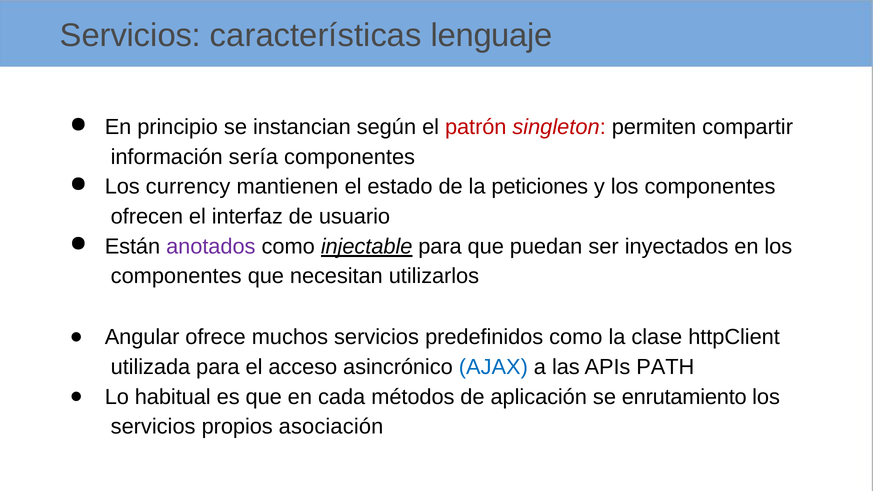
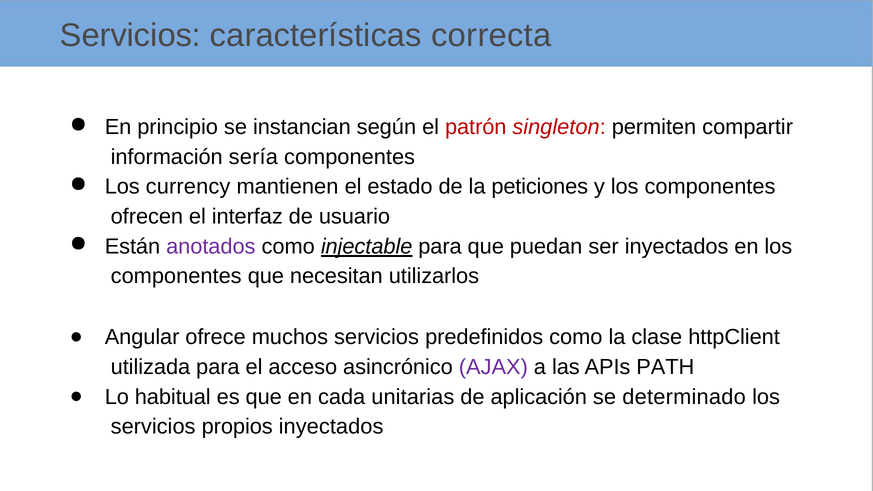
lenguaje: lenguaje -> correcta (491, 35)
AJAX colour: blue -> purple (493, 367)
métodos: métodos -> unitarias (413, 397)
enrutamiento: enrutamiento -> determinado (684, 397)
propios asociación: asociación -> inyectados (331, 427)
